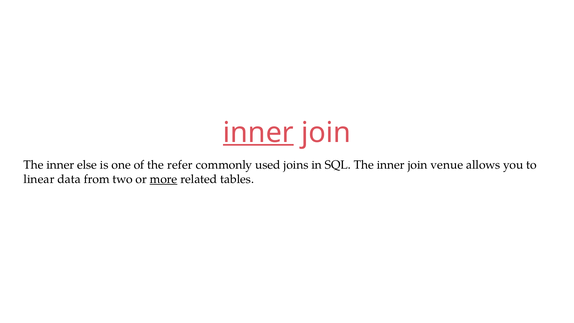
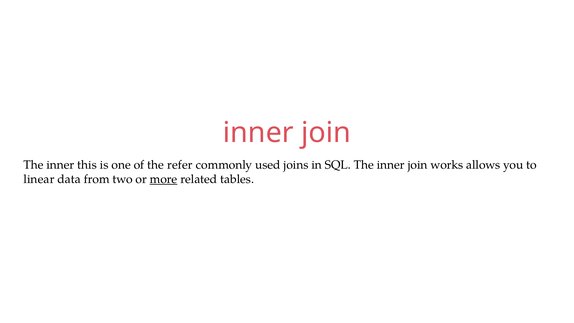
inner underline: present -> none (258, 133)
else: else -> this (87, 165)
venue: venue -> works (447, 165)
